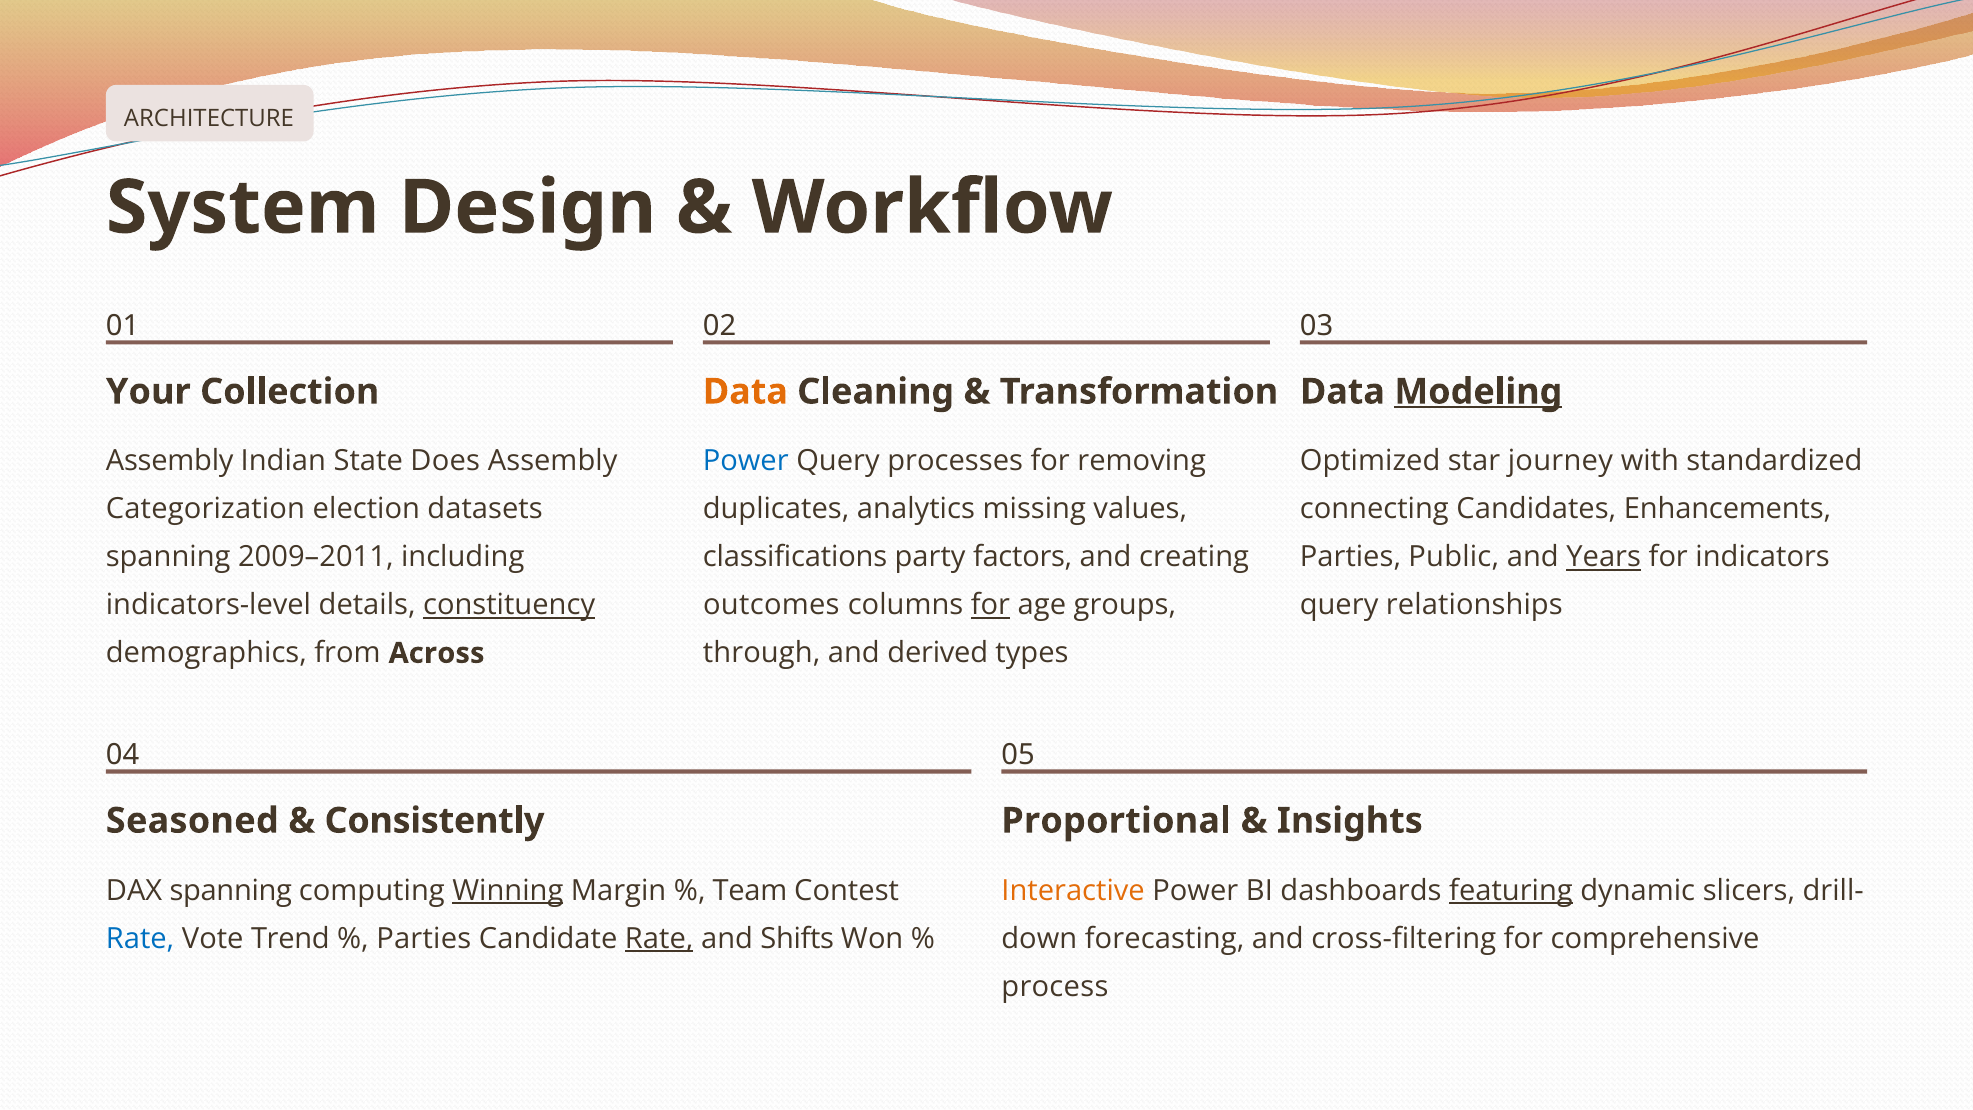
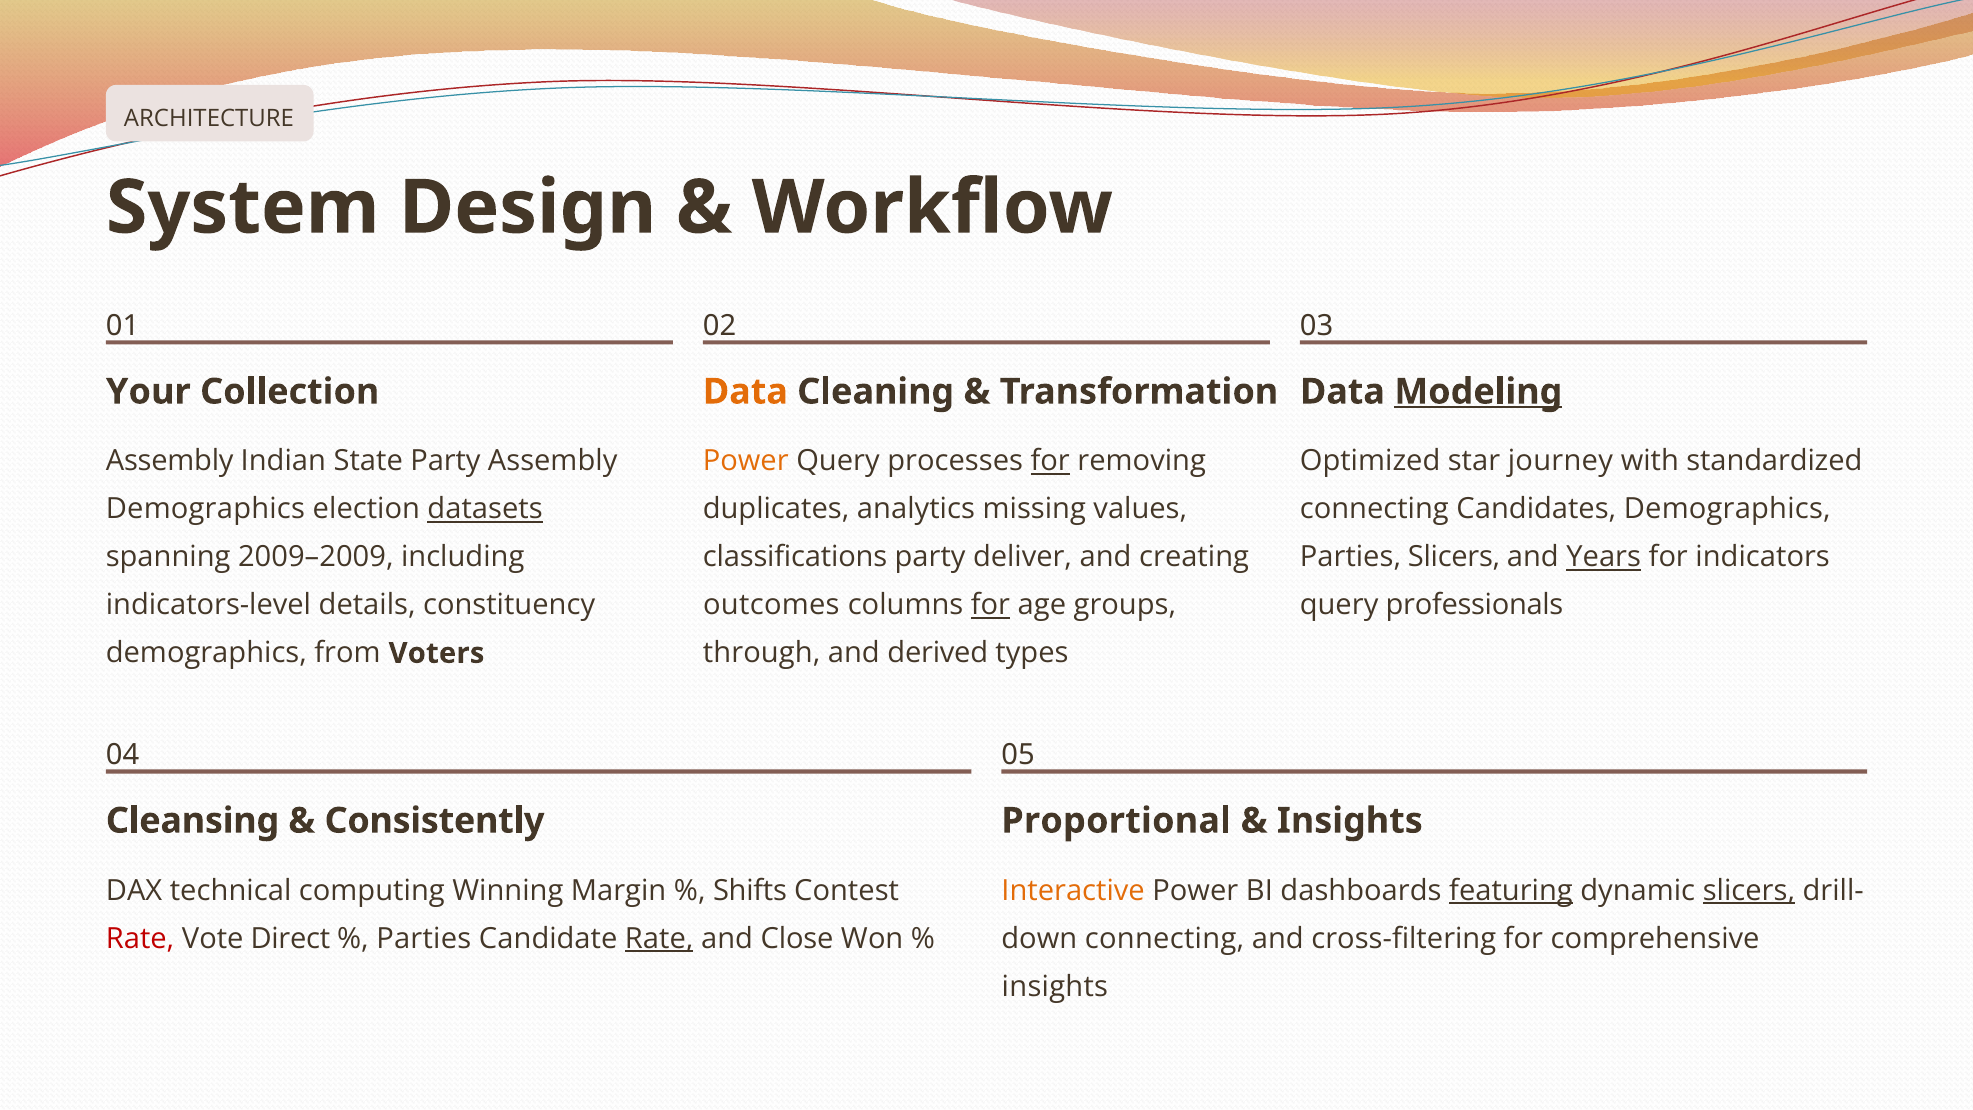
State Does: Does -> Party (445, 461)
Power colour: blue -> orange (746, 461)
for underline: none -> present (1050, 461)
Categorization: Categorization -> Demographics (205, 509)
datasets underline: none -> present (485, 509)
Candidates Enhancements: Enhancements -> Demographics (1727, 509)
2009–2011: 2009–2011 -> 2009–2009 (316, 557)
factors: factors -> deliver (1023, 557)
Parties Public: Public -> Slicers (1454, 557)
constituency underline: present -> none (509, 605)
relationships: relationships -> professionals (1475, 605)
Across: Across -> Voters (436, 653)
Seasoned: Seasoned -> Cleansing (193, 821)
DAX spanning: spanning -> technical (231, 890)
Winning underline: present -> none (508, 890)
Team: Team -> Shifts (750, 890)
slicers underline: none -> present (1749, 890)
Rate colour: blue -> red (140, 938)
Trend: Trend -> Direct (290, 938)
Shifts: Shifts -> Close (797, 938)
forecasting: forecasting -> connecting (1164, 938)
process: process -> insights (1055, 986)
